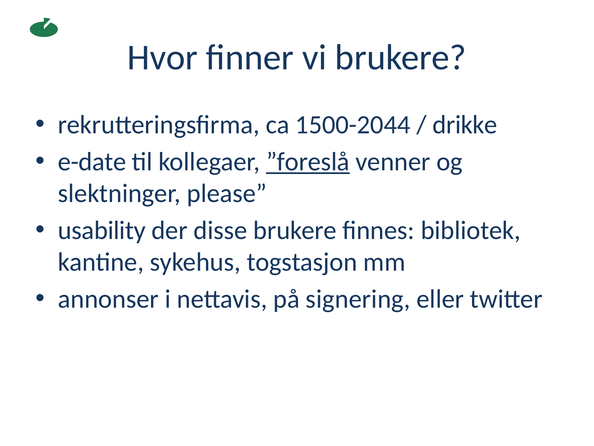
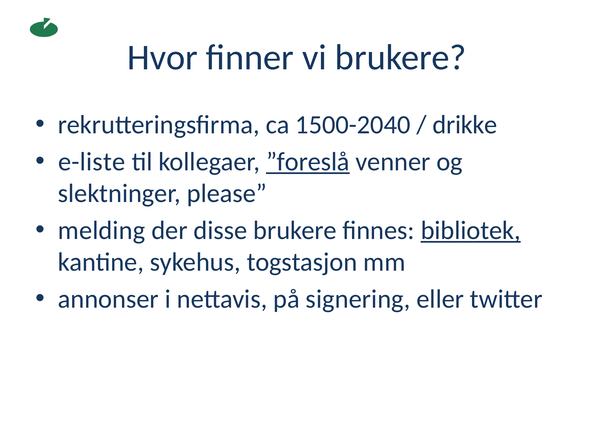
1500-2044: 1500-2044 -> 1500-2040 (353, 125)
e-date: e-date -> e-liste (92, 162)
usability: usability -> melding (102, 230)
bibliotek underline: none -> present (471, 230)
